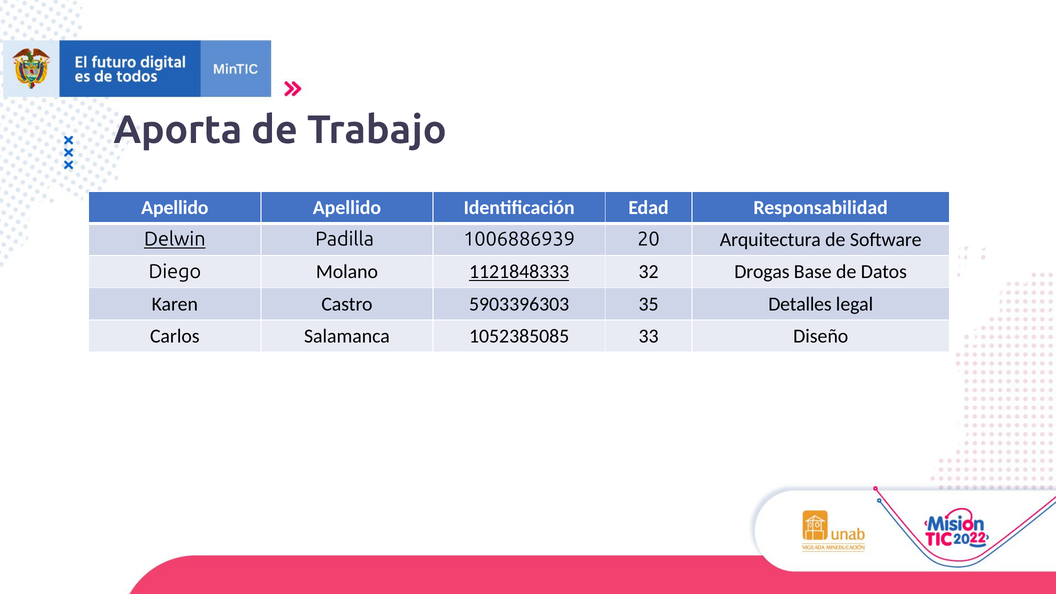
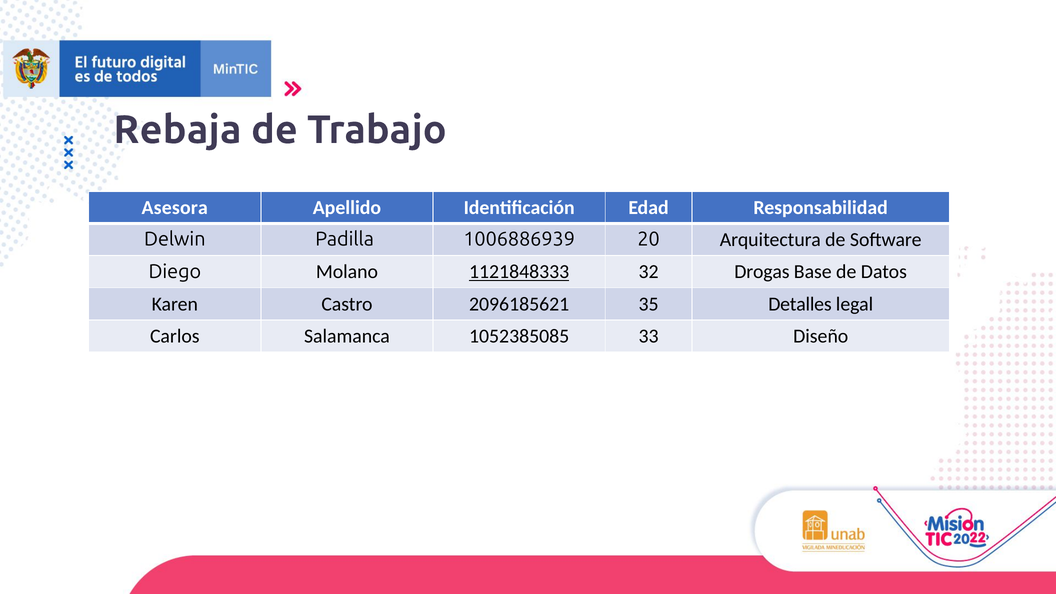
Aporta: Aporta -> Rebaja (177, 130)
Apellido: Apellido -> Asesora (175, 208)
Delwin underline: present -> none (175, 239)
5903396303: 5903396303 -> 2096185621 (519, 304)
